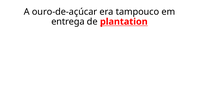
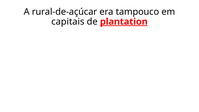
ouro-de-açúcar: ouro-de-açúcar -> rural-de-açúcar (65, 12)
entrega: entrega -> capitais (68, 22)
plantation underline: none -> present (124, 22)
